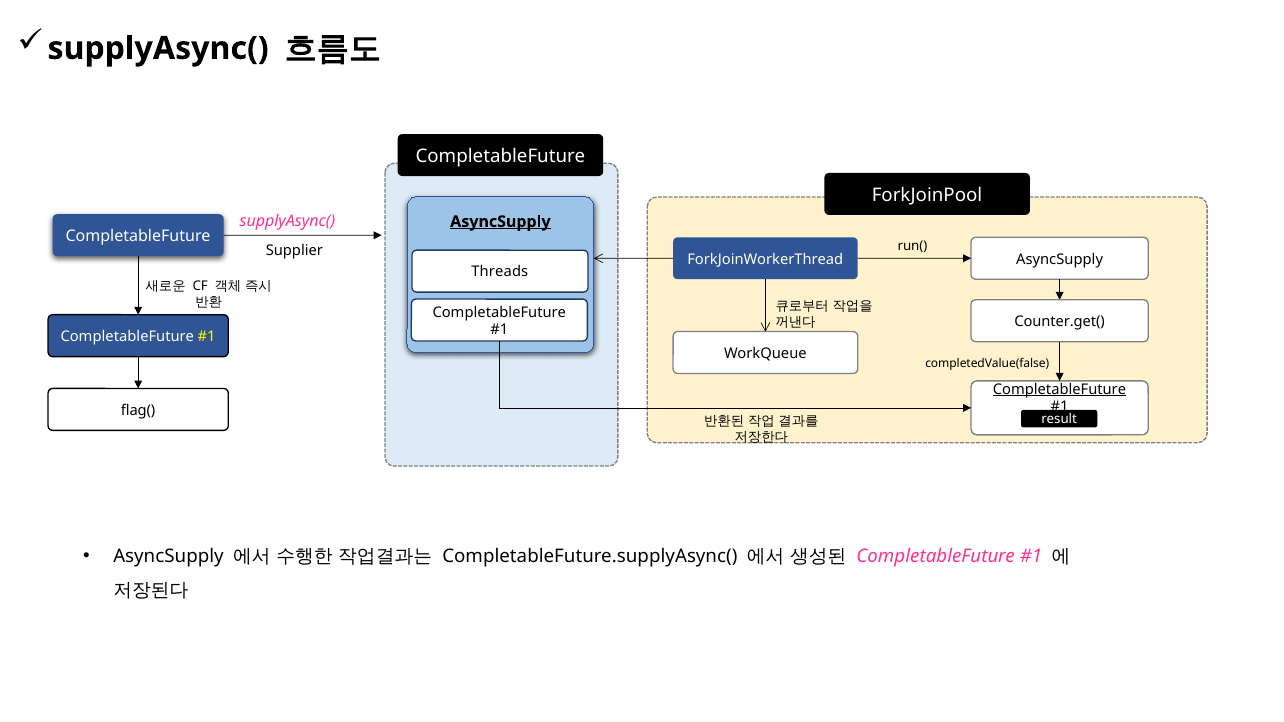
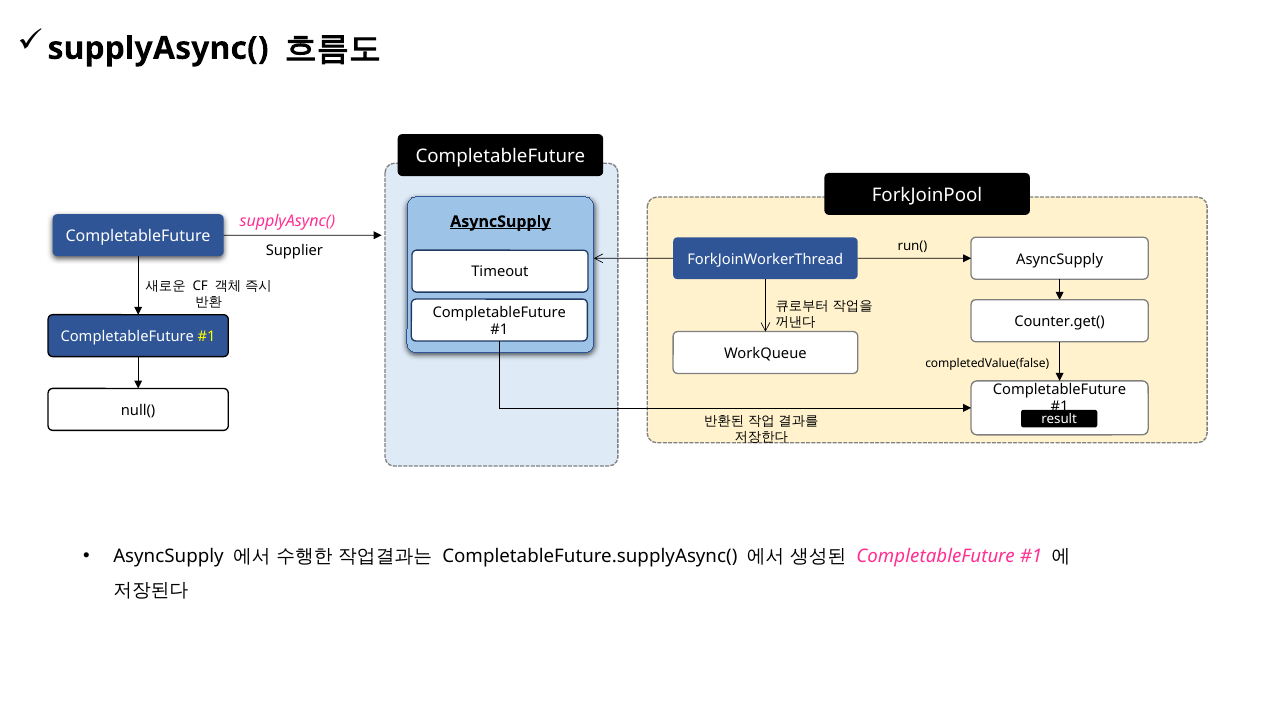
Threads: Threads -> Timeout (500, 272)
CompletableFuture underline: present -> none (1059, 389)
flag(: flag( -> null( (138, 411)
